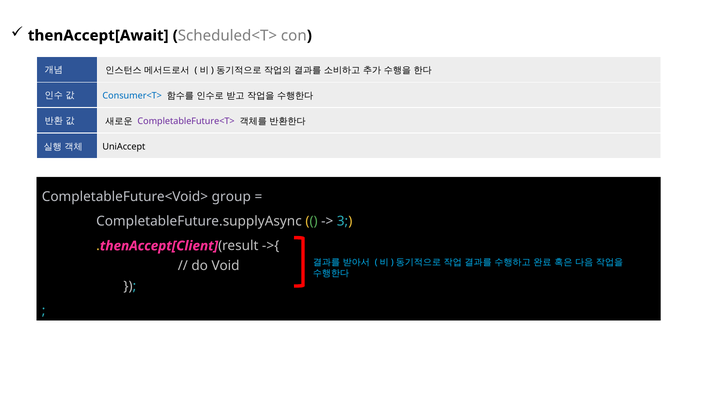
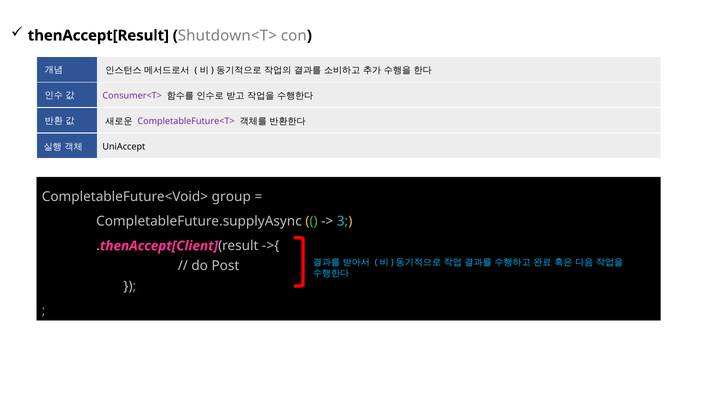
thenAccept[Await: thenAccept[Await -> thenAccept[Result (98, 36)
Scheduled<T>: Scheduled<T> -> Shutdown<T> (227, 36)
Consumer<T> colour: blue -> purple (132, 96)
Void: Void -> Post (225, 266)
